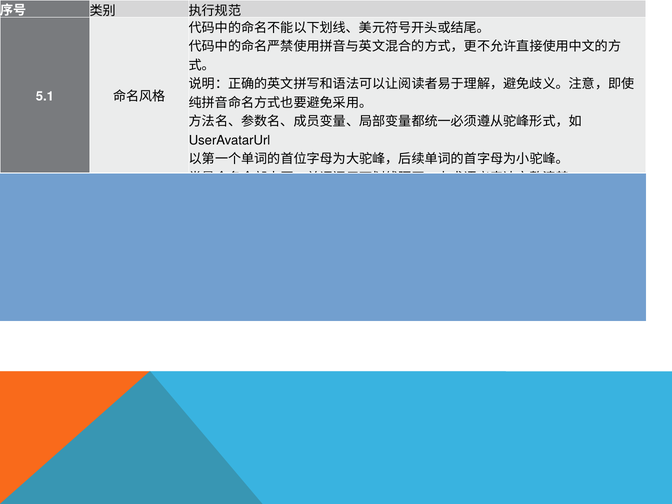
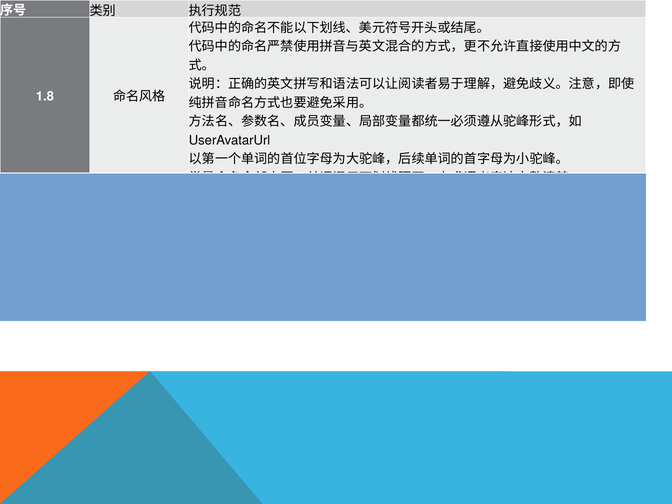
5.1: 5.1 -> 1.8 (45, 96)
